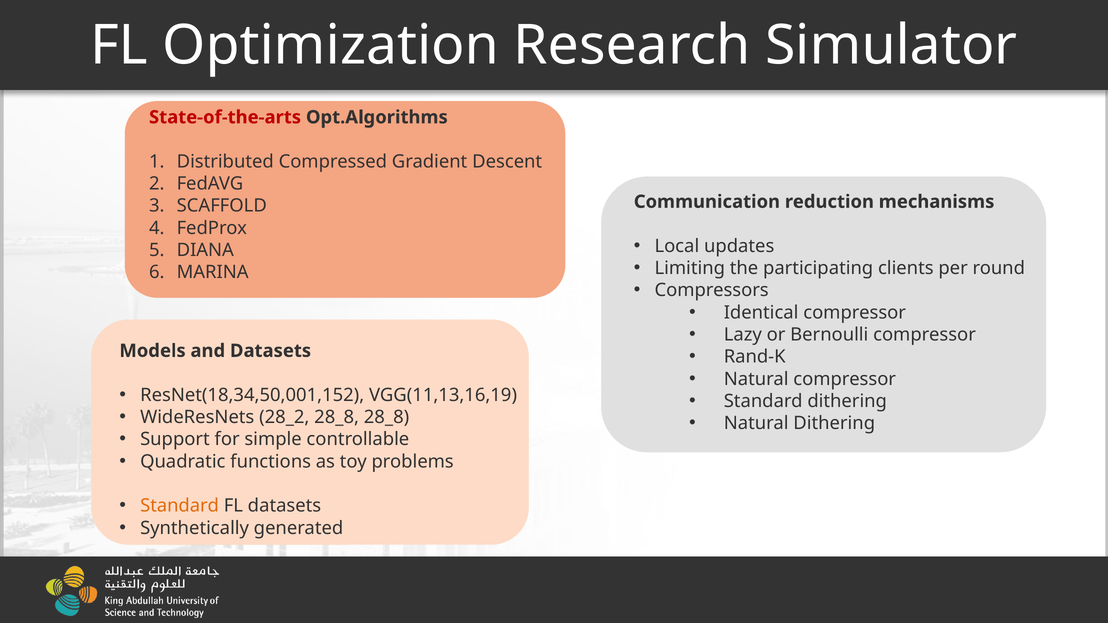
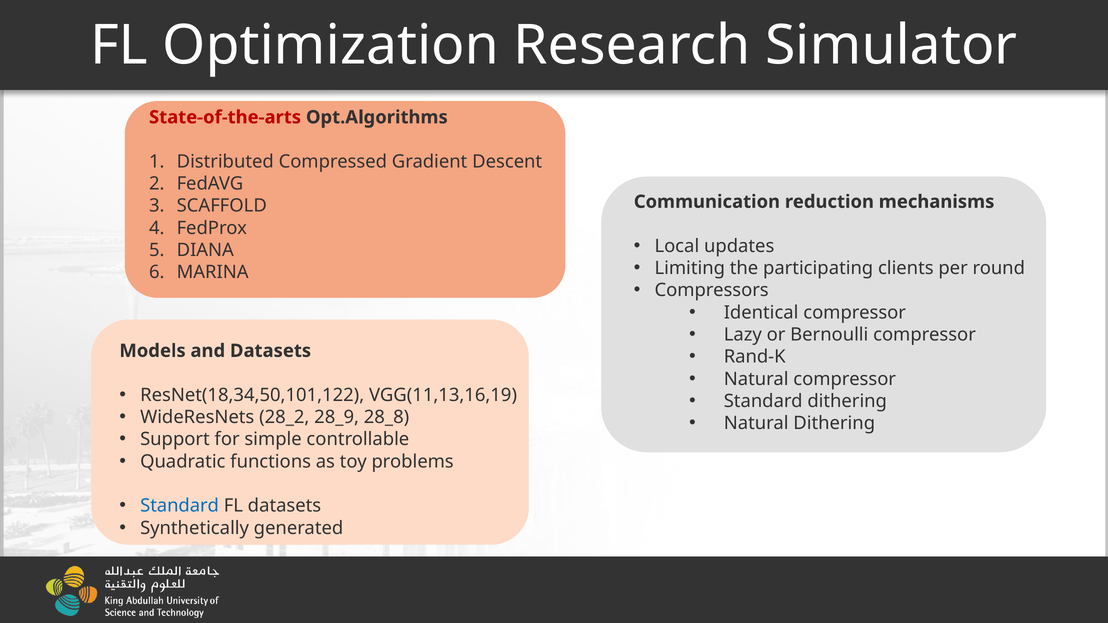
ResNet(18,34,50,001,152: ResNet(18,34,50,001,152 -> ResNet(18,34,50,101,122 (252, 395)
28_2 28_8: 28_8 -> 28_9 (337, 417)
Standard colour: orange -> blue (180, 506)
